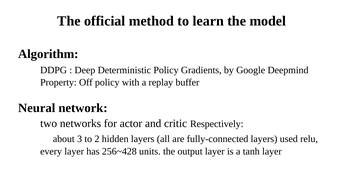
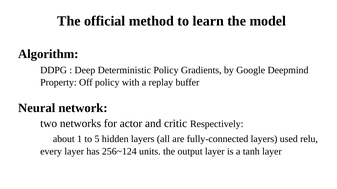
3: 3 -> 1 (80, 139)
2: 2 -> 5 (97, 139)
256~428: 256~428 -> 256~124 (119, 152)
